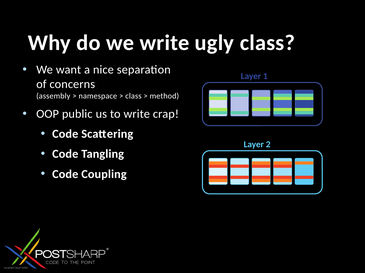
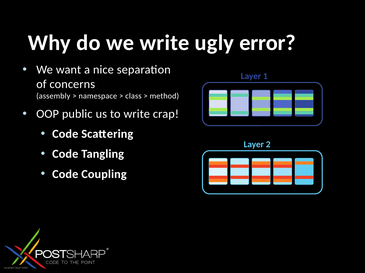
ugly class: class -> error (268, 43)
